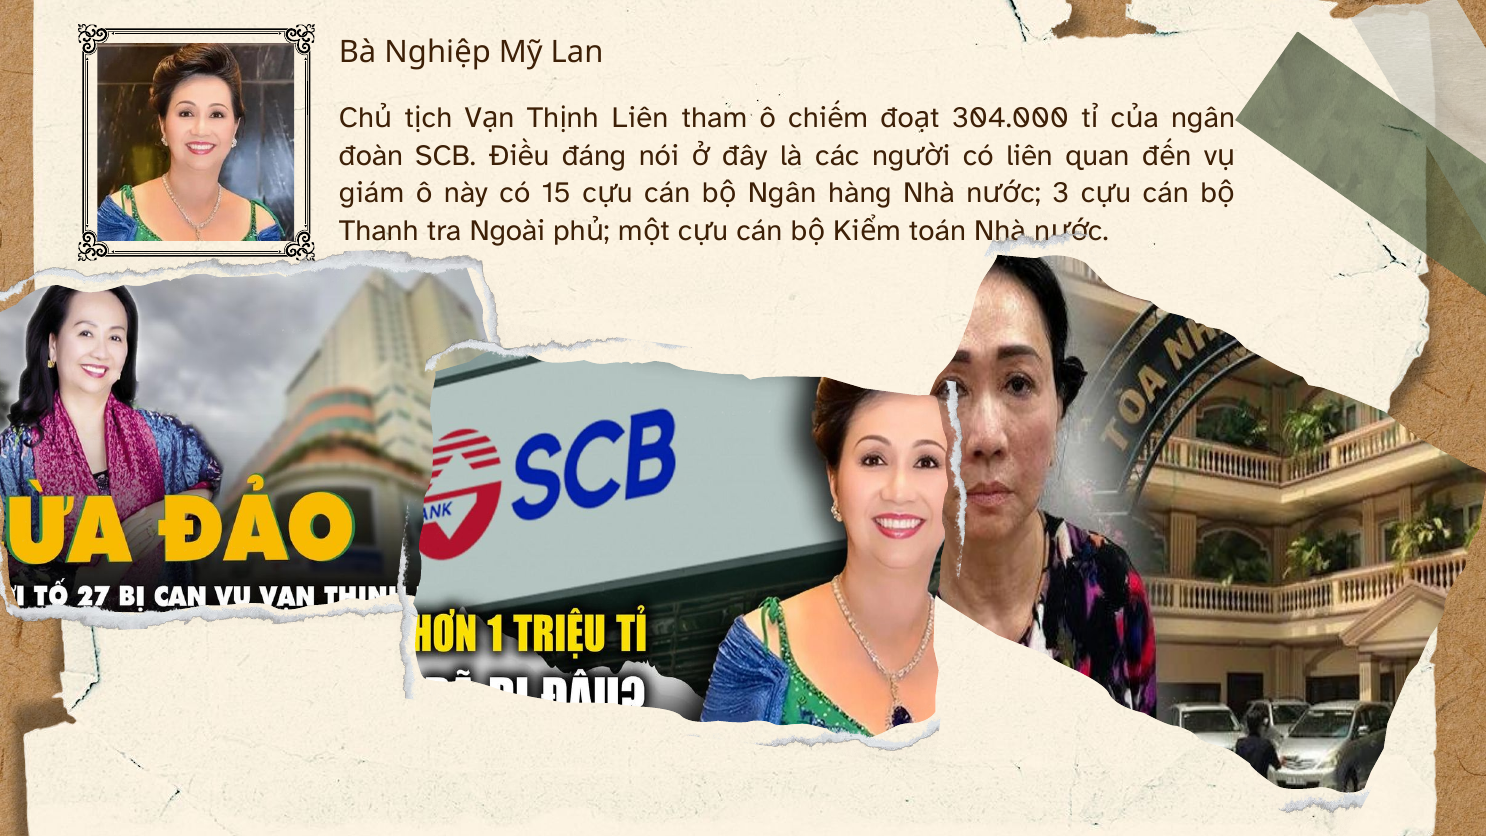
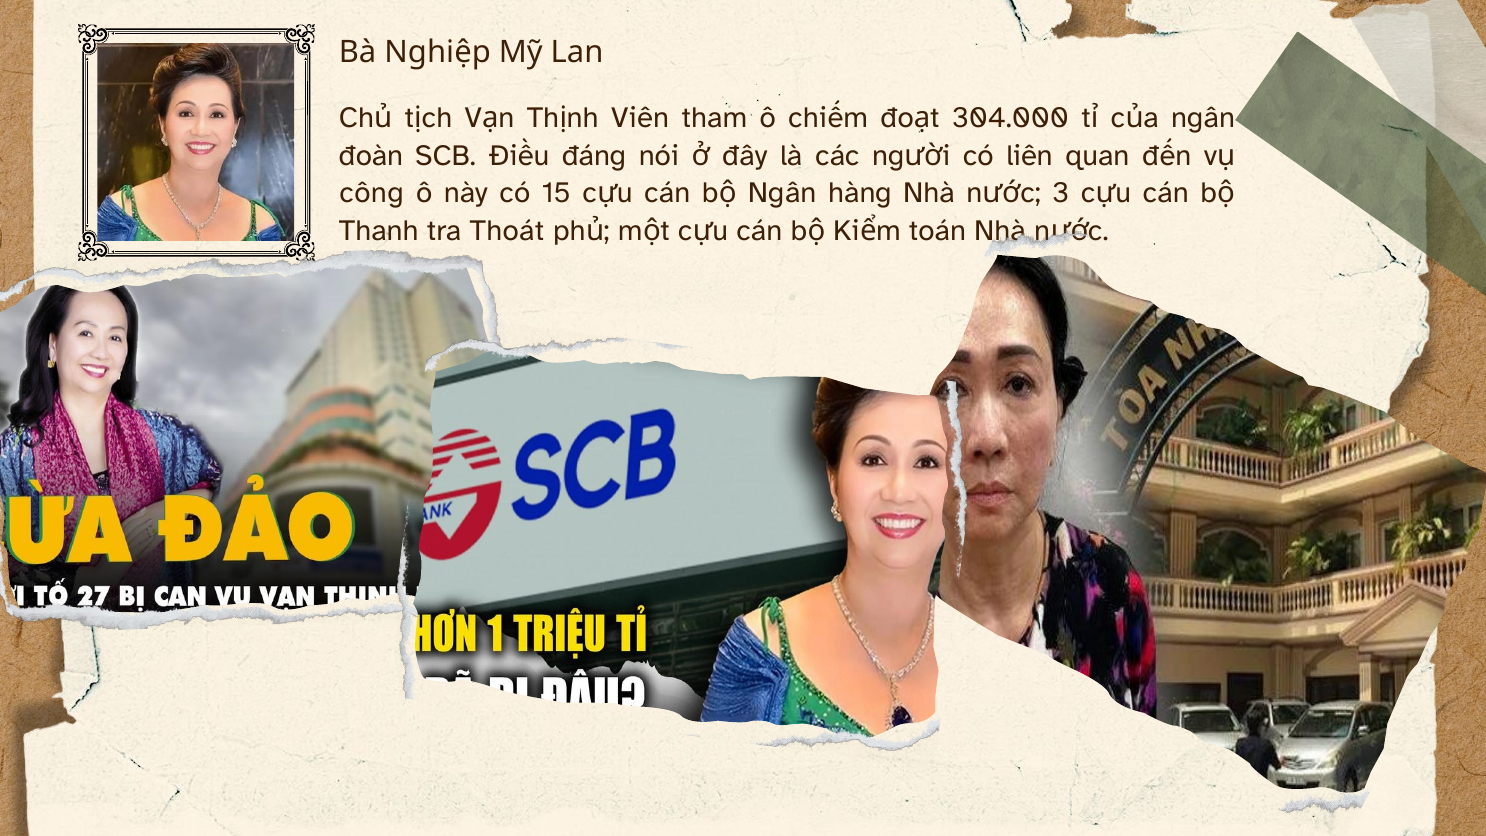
Liên: Liên -> Viên (640, 118)
giám: giám -> công (372, 193)
Ngoài: Ngoài -> Thoát (507, 231)
